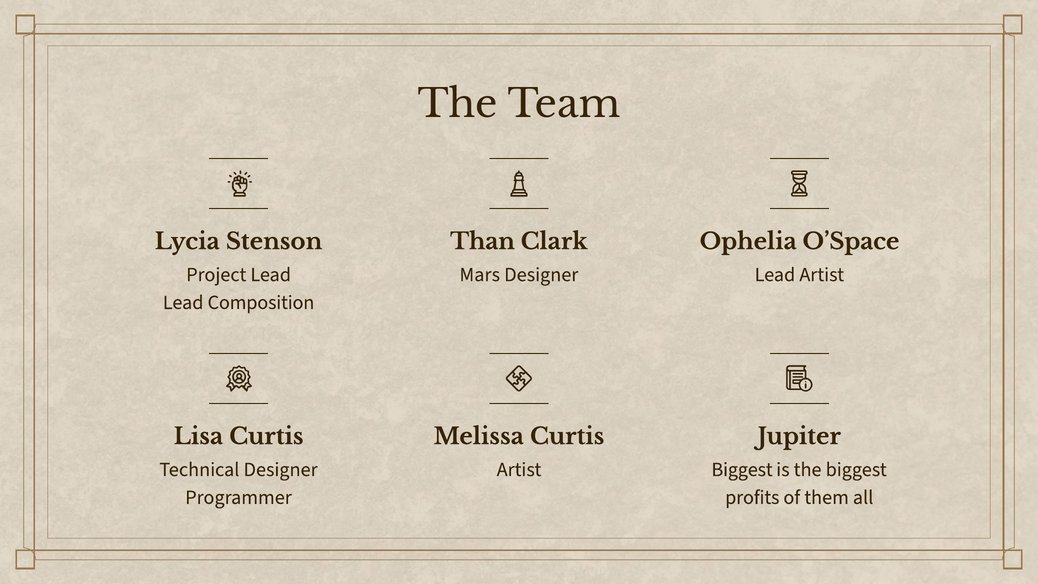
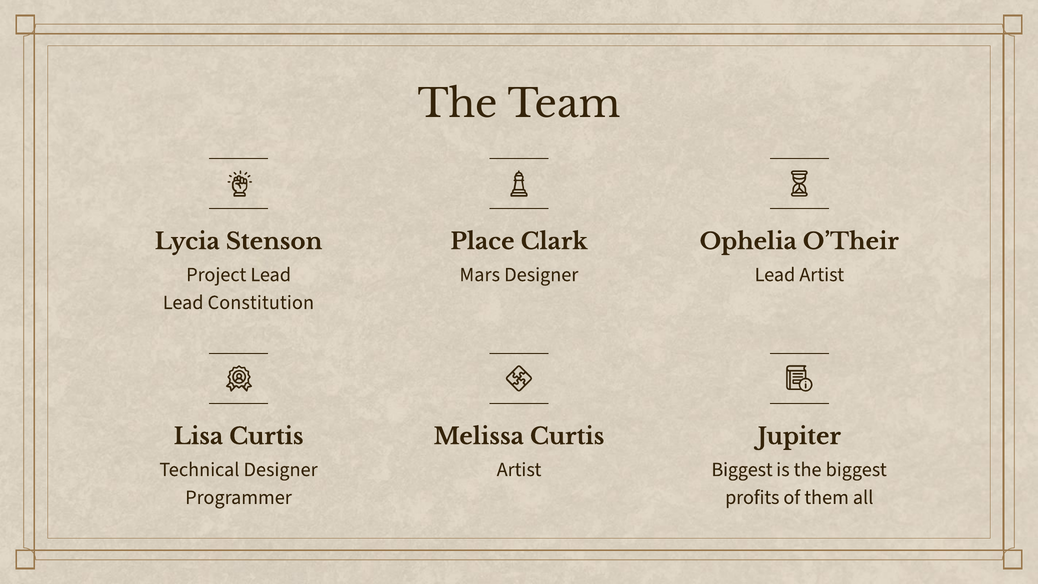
Than: Than -> Place (482, 242)
O’Space: O’Space -> O’Their (851, 242)
Composition: Composition -> Constitution (261, 302)
